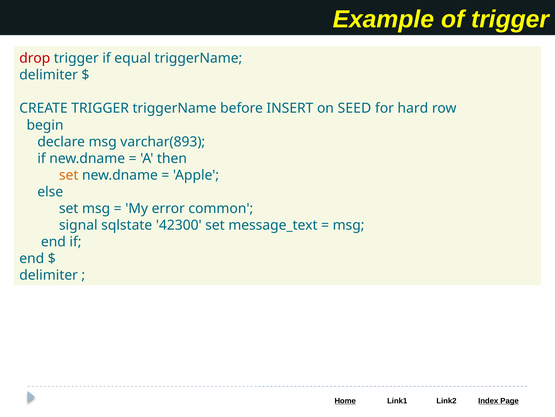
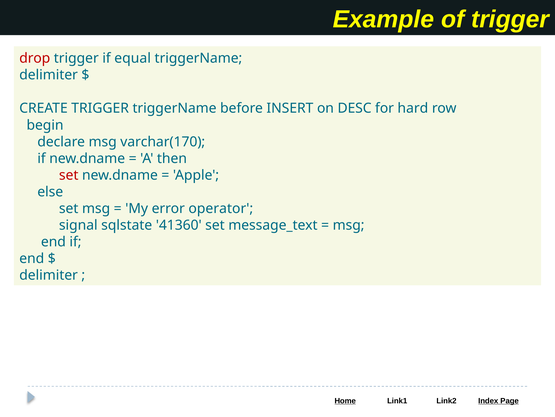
SEED: SEED -> DESC (355, 108)
varchar(893: varchar(893 -> varchar(170 (163, 142)
set colour: orange -> red (69, 175)
common: common -> operator (221, 208)
42300: 42300 -> 41360 (179, 225)
